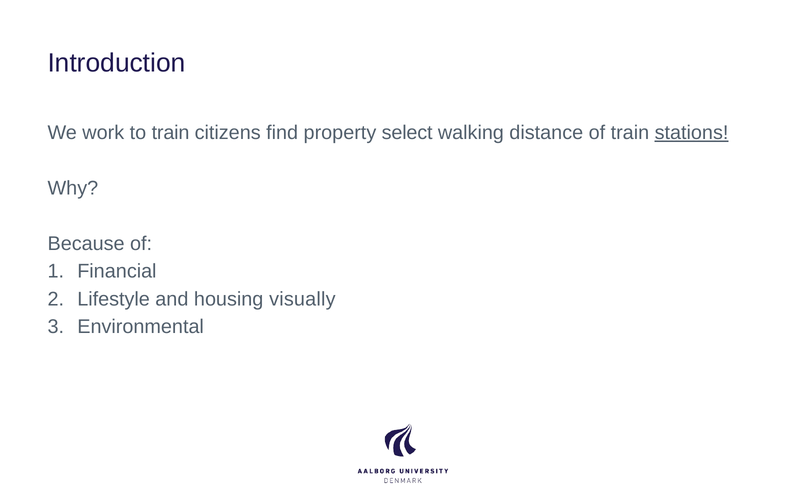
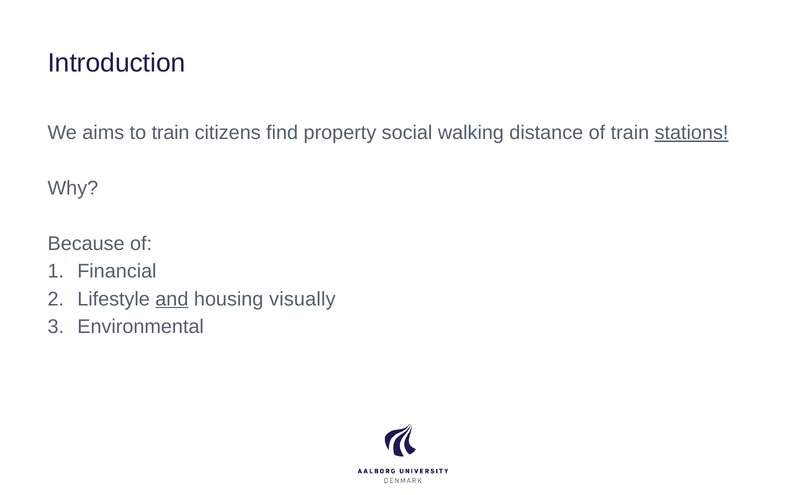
work: work -> aims (103, 133)
select: select -> social (407, 133)
and underline: none -> present (172, 299)
